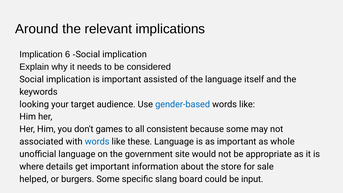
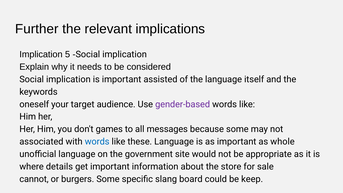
Around: Around -> Further (37, 29)
6: 6 -> 5 (68, 54)
looking: looking -> oneself (34, 104)
gender-based colour: blue -> purple (183, 104)
consistent: consistent -> messages (167, 129)
helped: helped -> cannot (34, 179)
input: input -> keep (252, 179)
